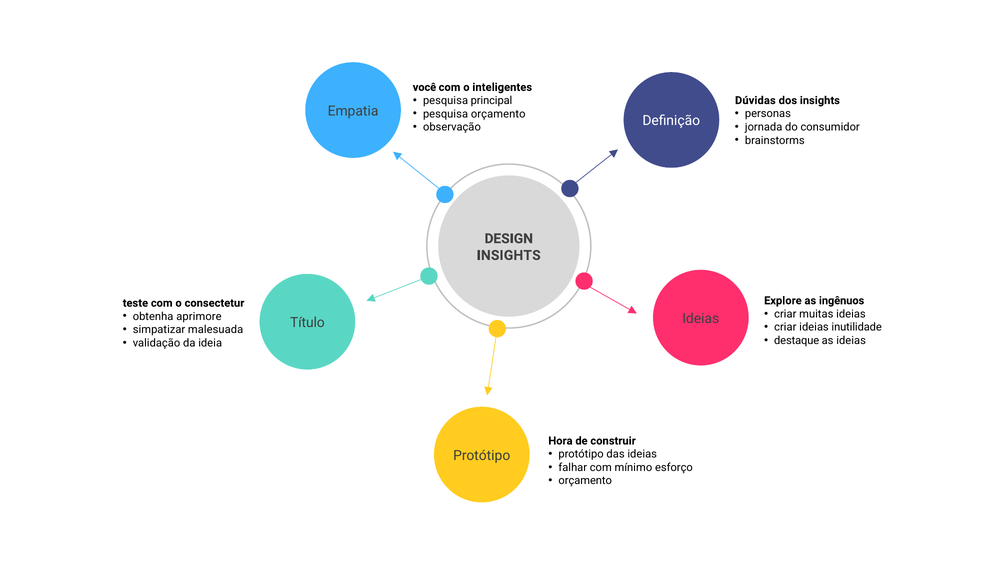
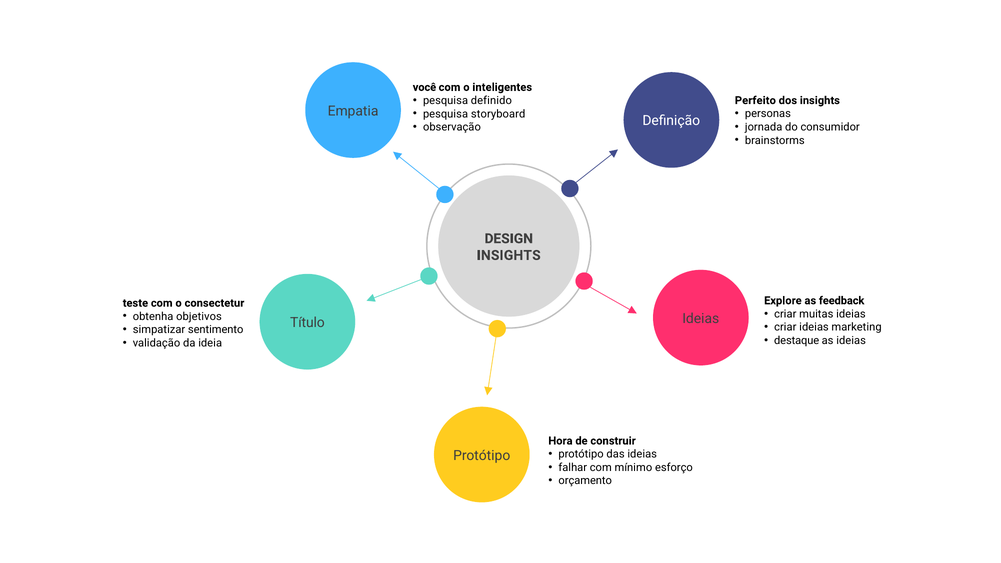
principal: principal -> definido (491, 101)
Dúvidas: Dúvidas -> Perfeito (755, 100)
pesquisa orçamento: orçamento -> storyboard (498, 114)
ingênuos: ingênuos -> feedback (842, 301)
aprimore: aprimore -> objetivos (199, 316)
inutilidade: inutilidade -> marketing (857, 327)
malesuada: malesuada -> sentimento (216, 330)
